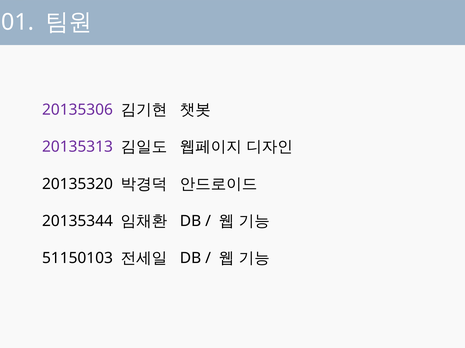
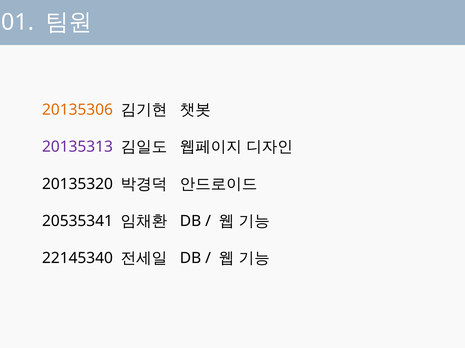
20135306 colour: purple -> orange (77, 110)
20135344: 20135344 -> 20535341 (77, 222)
51150103: 51150103 -> 22145340 (77, 259)
